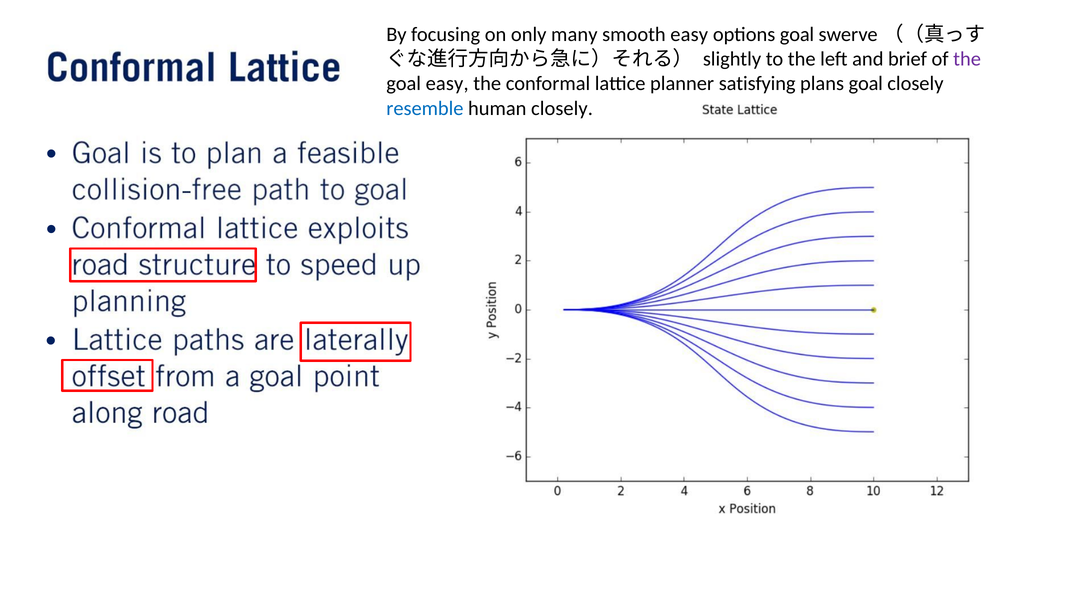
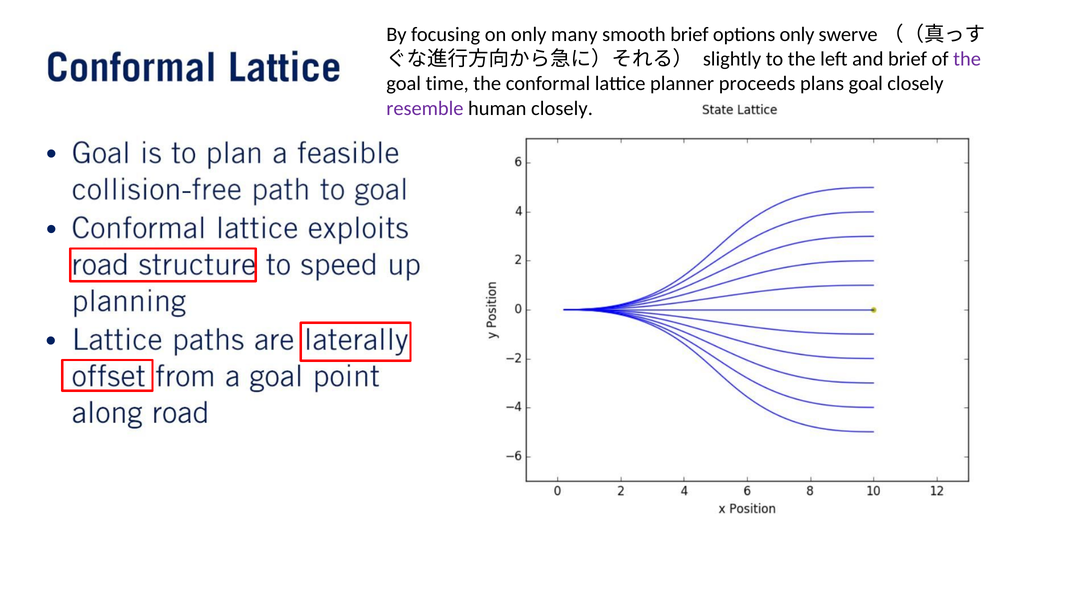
smooth easy: easy -> brief (689, 35)
options goal: goal -> only (797, 35)
goal easy: easy -> time (447, 84)
satisfying: satisfying -> proceeds (757, 84)
resemble colour: blue -> purple (425, 108)
